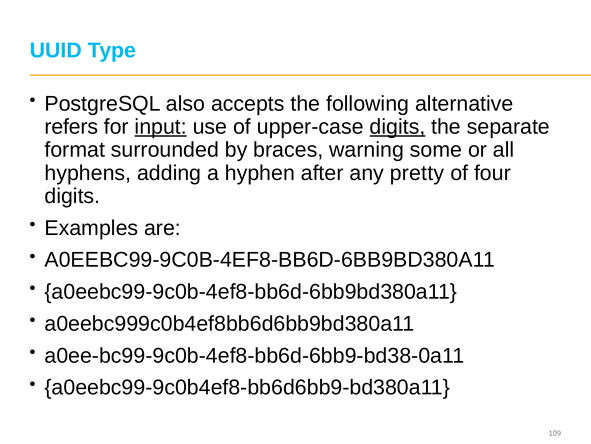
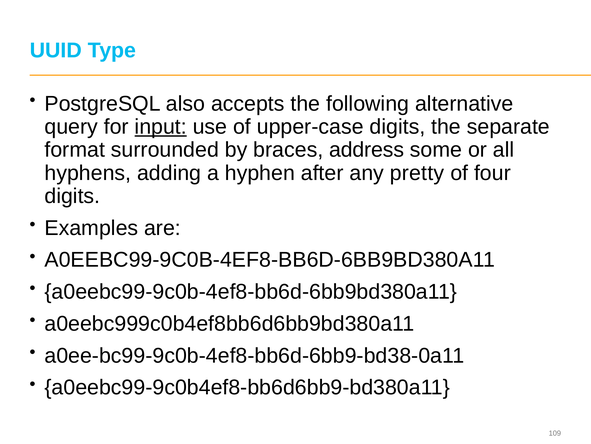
refers: refers -> query (71, 127)
digits underline: present -> none (397, 127)
warning: warning -> address (367, 150)
